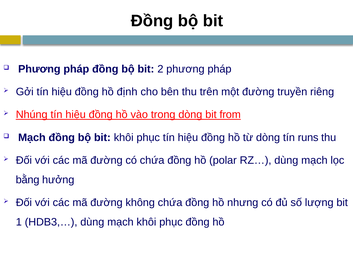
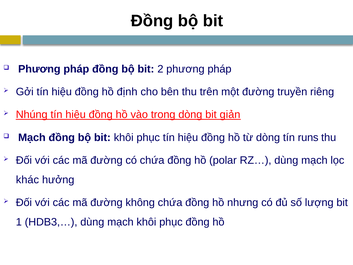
from: from -> giản (230, 115)
bằng: bằng -> khác (27, 180)
